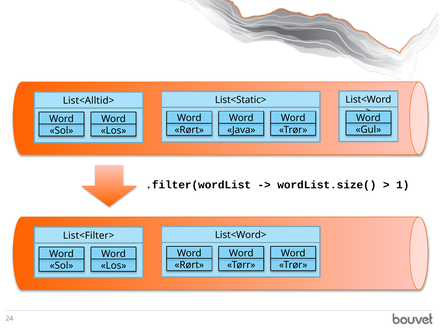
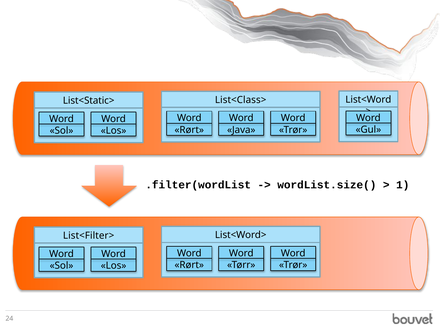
List<Static>: List<Static> -> List<Class> (241, 100)
List<Alltid>: List<Alltid> -> List<Static> (89, 101)
